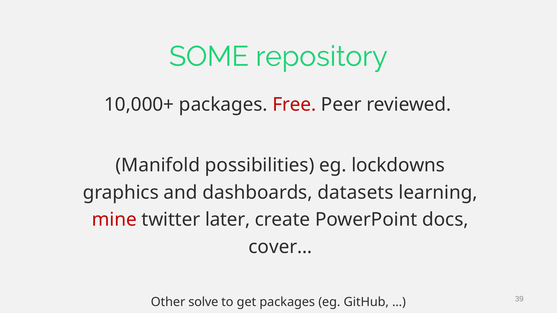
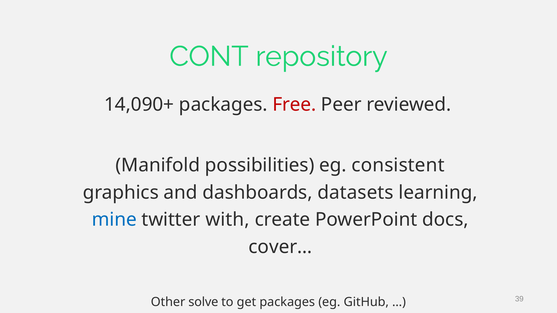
SOME: SOME -> CONT (209, 57)
10,000+: 10,000+ -> 14,090+ (139, 105)
lockdowns: lockdowns -> consistent (398, 165)
mine colour: red -> blue (114, 220)
later: later -> with (227, 220)
